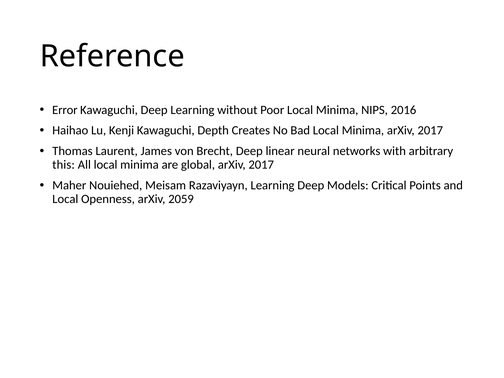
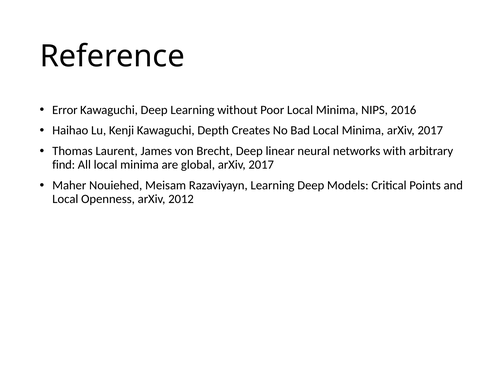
this: this -> find (64, 165)
2059: 2059 -> 2012 (181, 199)
